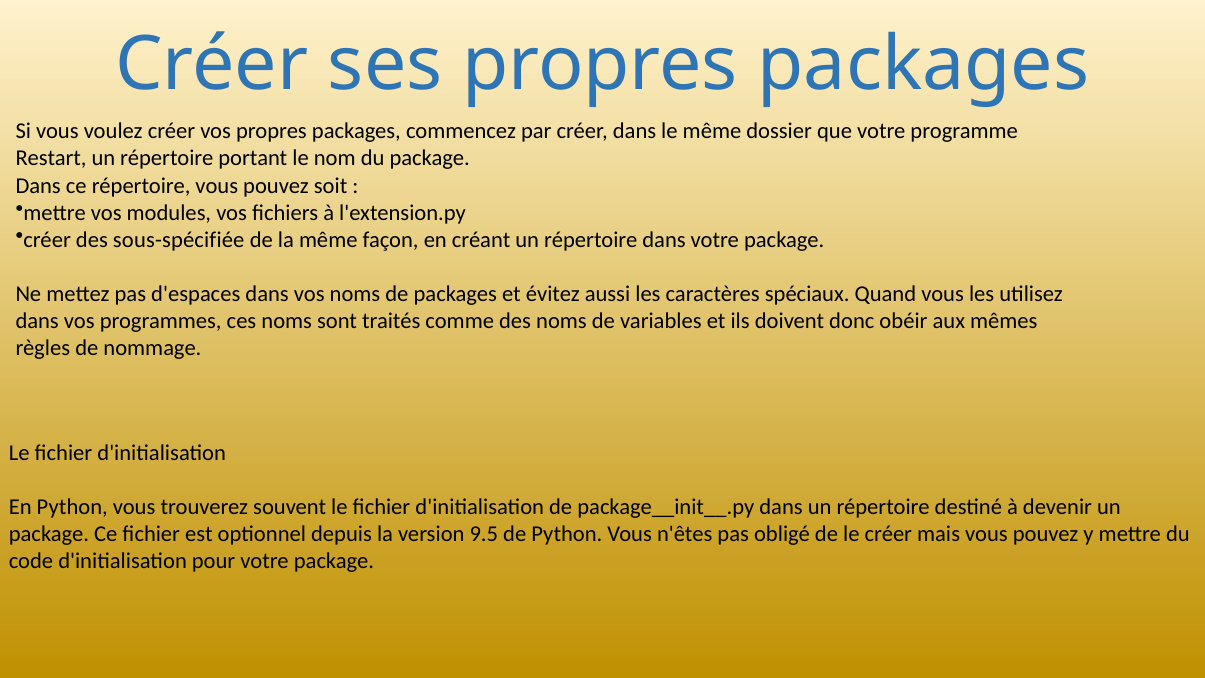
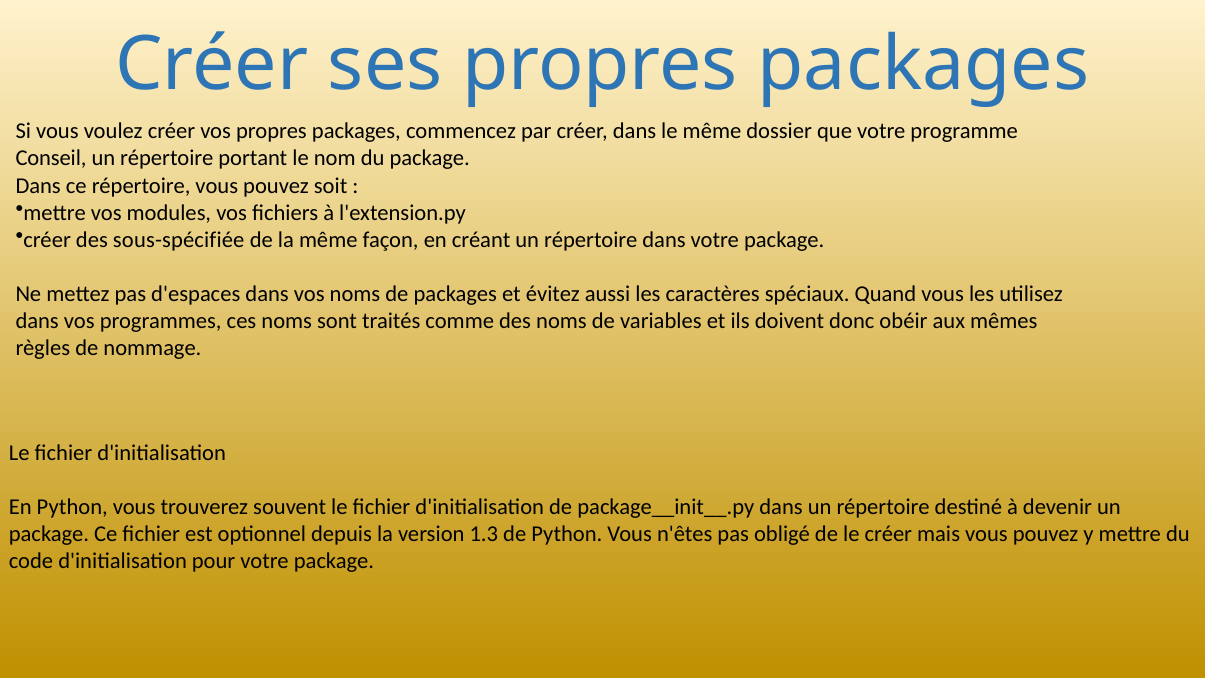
Restart: Restart -> Conseil (51, 158)
9.5: 9.5 -> 1.3 (484, 534)
